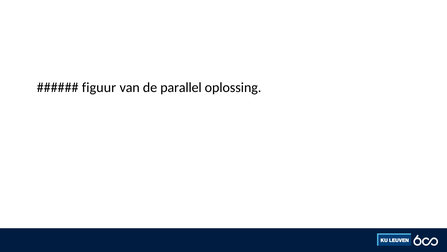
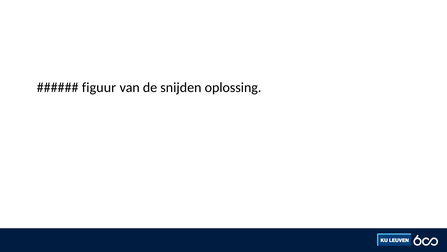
parallel: parallel -> snijden (181, 87)
